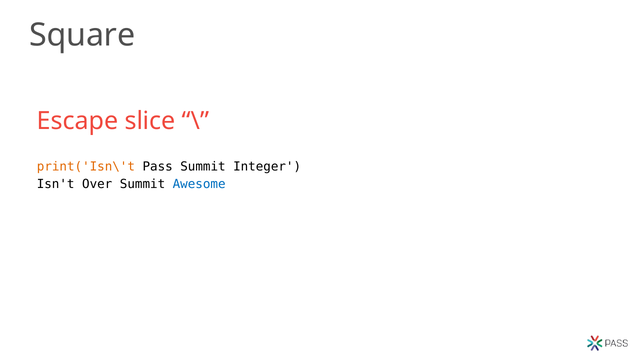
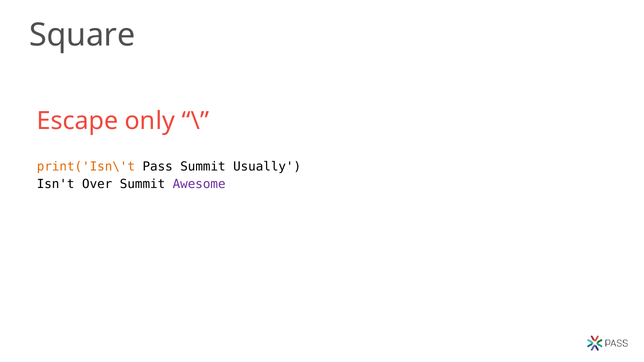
slice: slice -> only (150, 121)
Integer: Integer -> Usually (267, 167)
Awesome colour: blue -> purple (199, 184)
